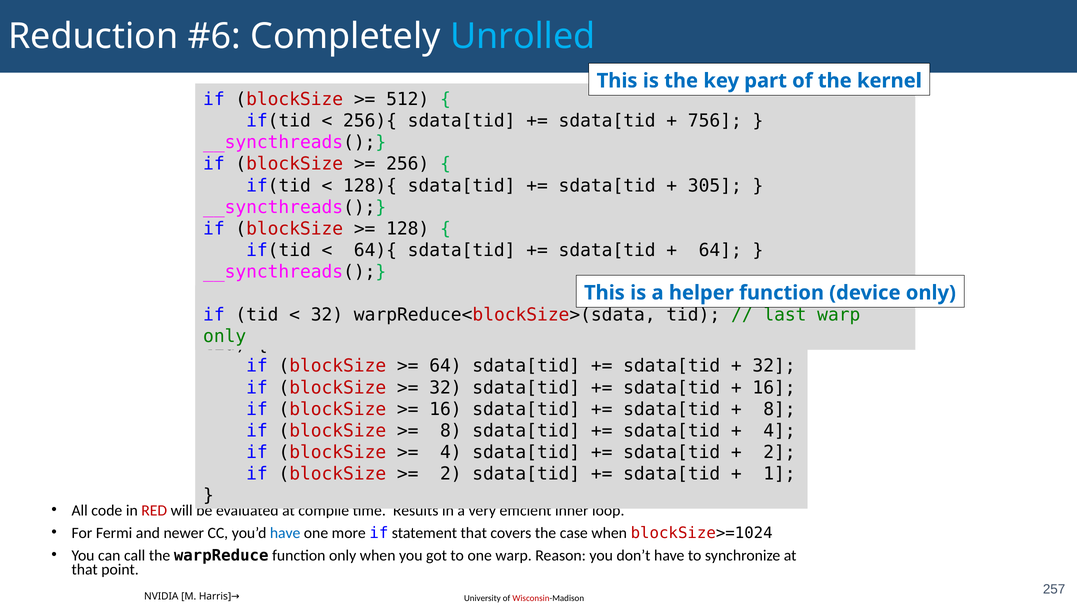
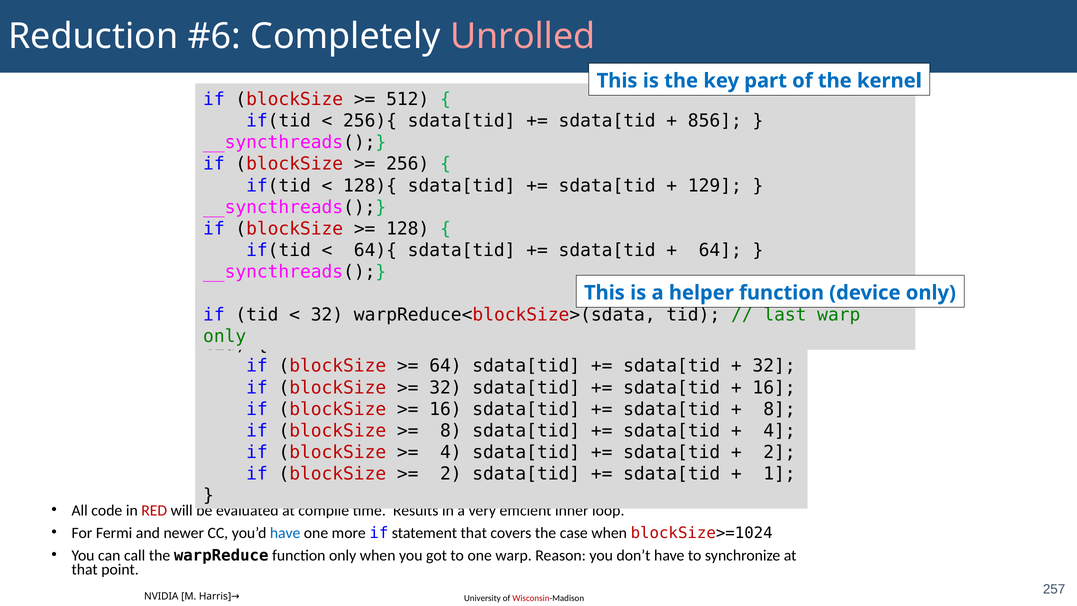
Unrolled colour: light blue -> pink (523, 36)
756: 756 -> 856 (715, 121)
305: 305 -> 129 (715, 186)
